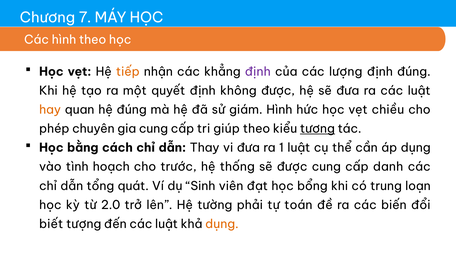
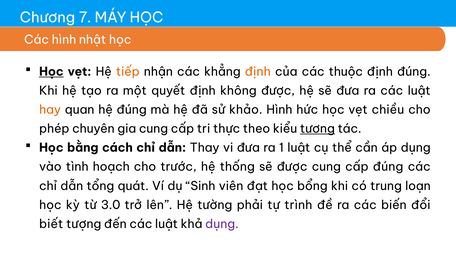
hình theo: theo -> nhật (93, 40)
Học underline: none -> present (51, 72)
định colour: purple -> orange (258, 72)
lượng: lượng -> thuộc (346, 72)
giám: giám -> khảo (246, 110)
giúp: giúp -> thực (227, 129)
cấp danh: danh -> đúng (388, 167)
2.0: 2.0 -> 3.0 (111, 205)
toán: toán -> trình (298, 205)
dụng colour: orange -> purple (222, 224)
